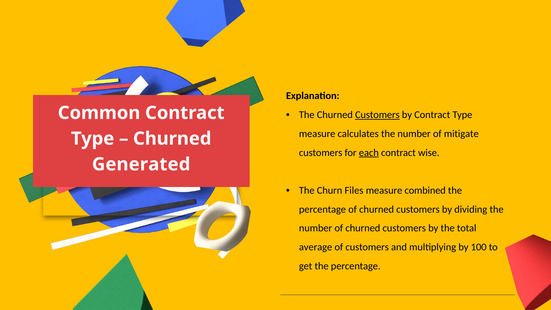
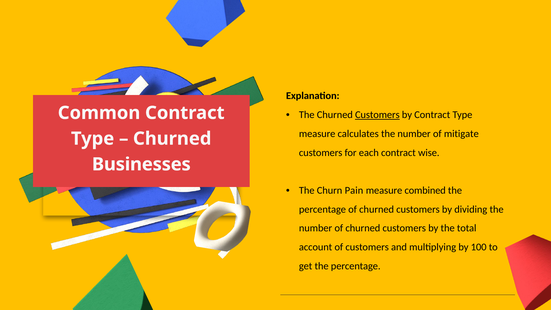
each underline: present -> none (369, 153)
Generated: Generated -> Businesses (141, 164)
Files: Files -> Pain (354, 190)
average: average -> account (316, 247)
